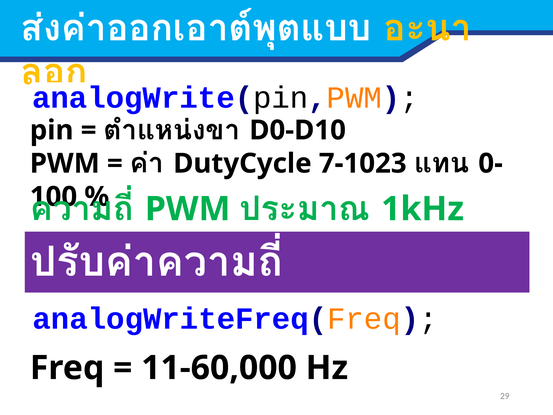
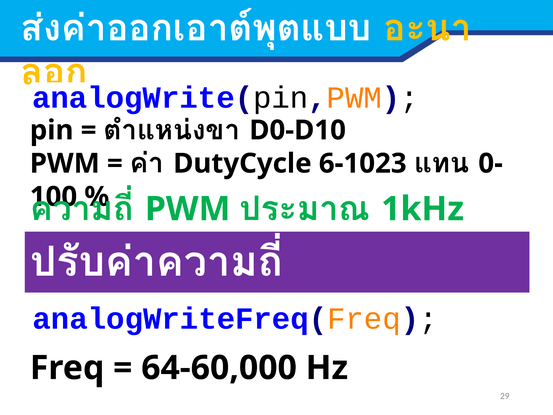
7-1023: 7-1023 -> 6-1023 (363, 163)
11-60,000: 11-60,000 -> 64-60,000 (219, 368)
